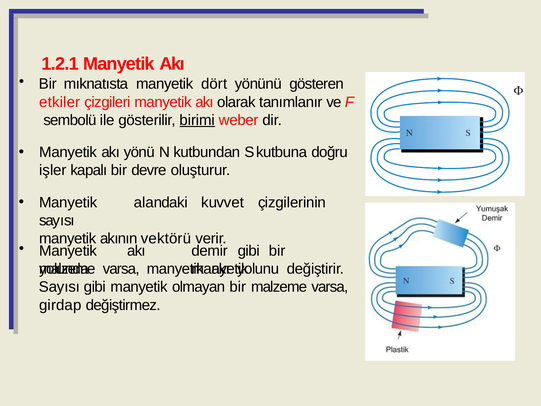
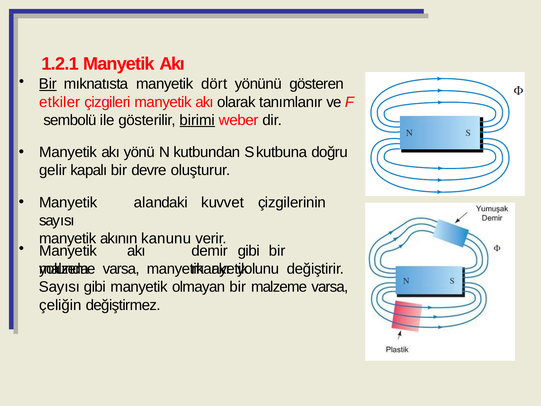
Bir underline: none -> present (48, 84)
işler: işler -> gelir (53, 170)
vektörü: vektörü -> kanunu (166, 238)
girdap: girdap -> çeliğin (60, 305)
